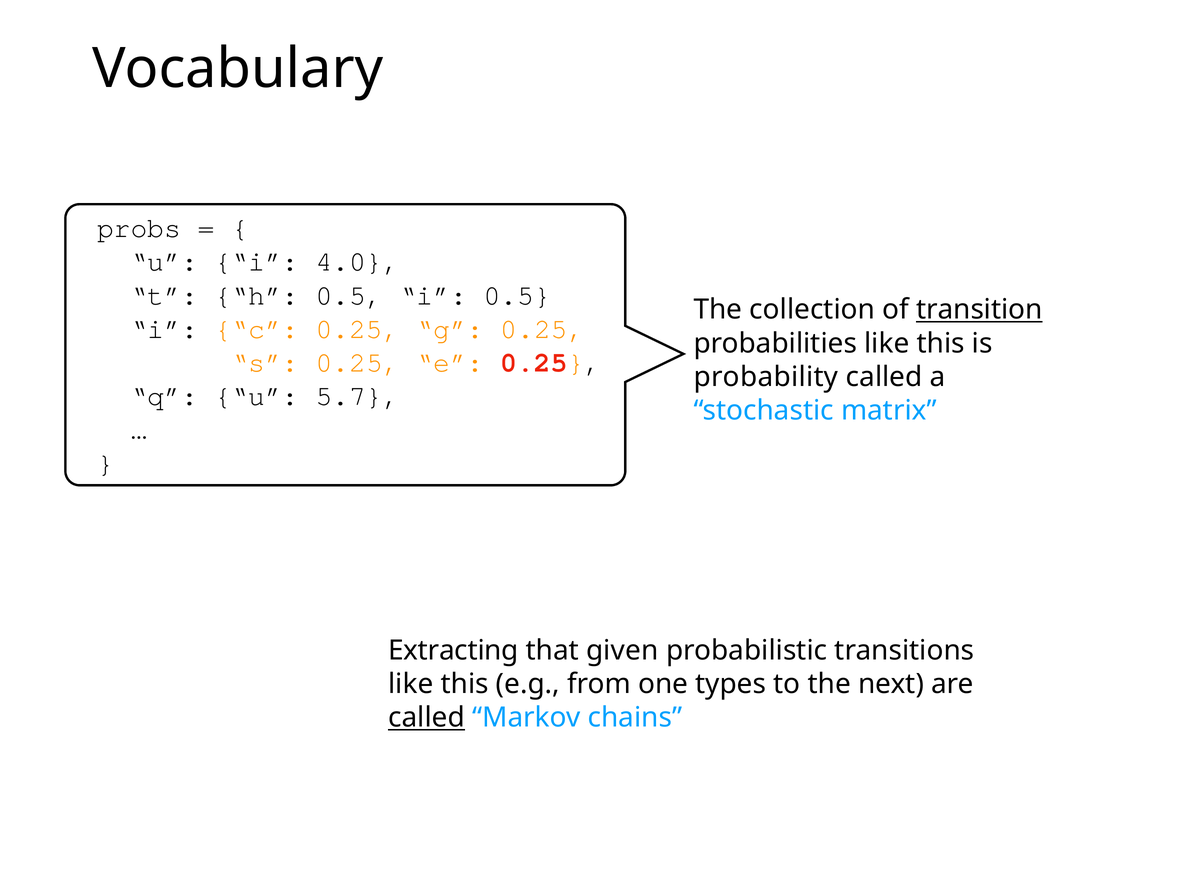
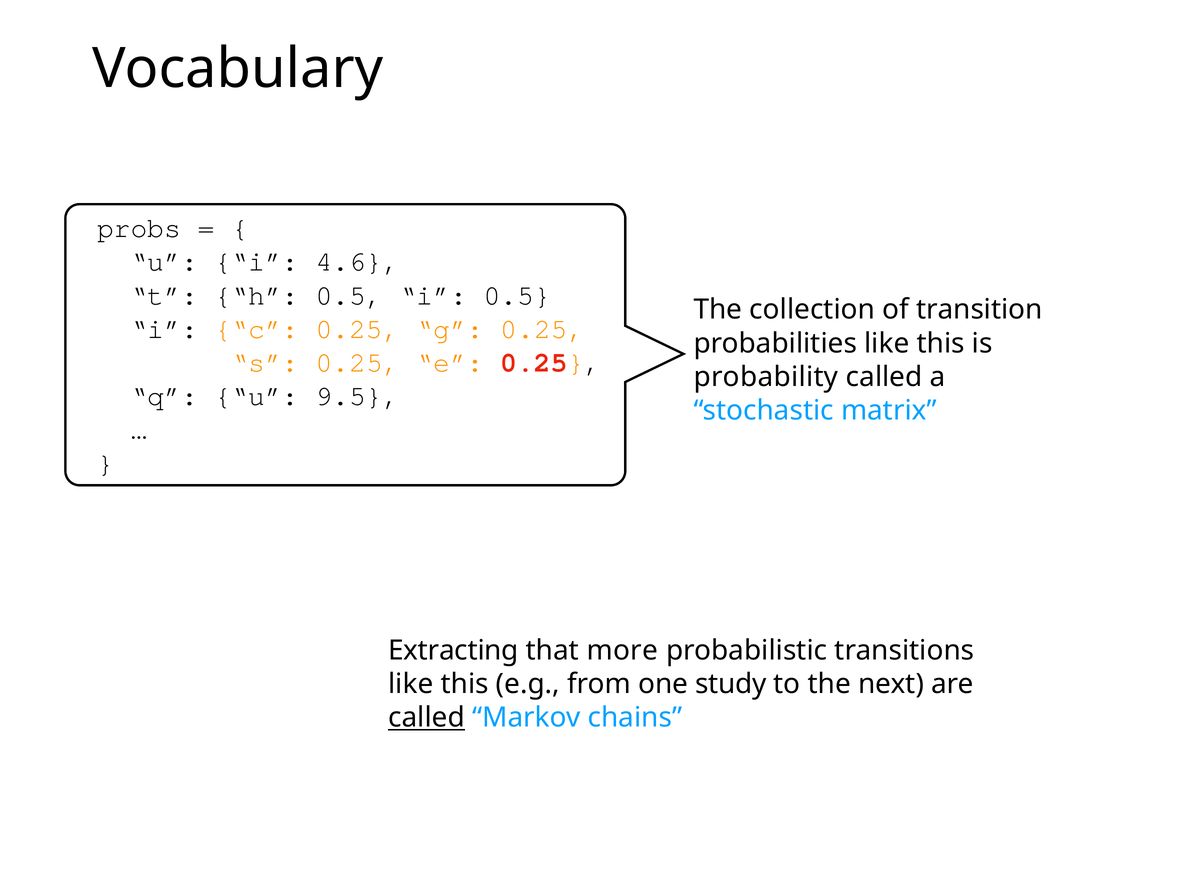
4.0: 4.0 -> 4.6 (358, 262)
transition underline: present -> none (979, 310)
5.7: 5.7 -> 9.5 (358, 396)
given: given -> more (622, 651)
types: types -> study (731, 684)
